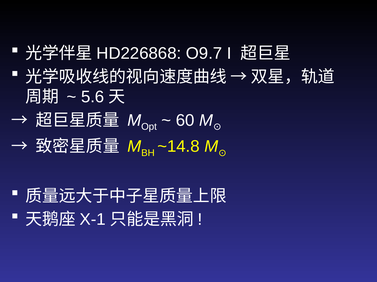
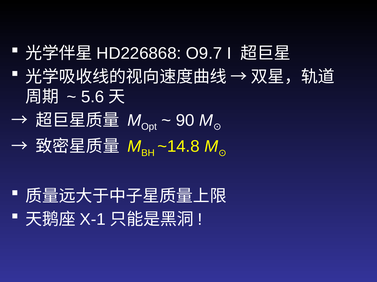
60: 60 -> 90 (185, 121)
